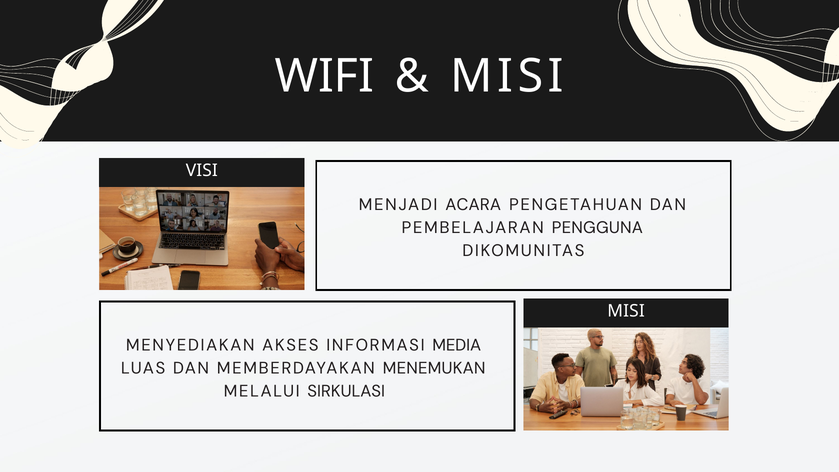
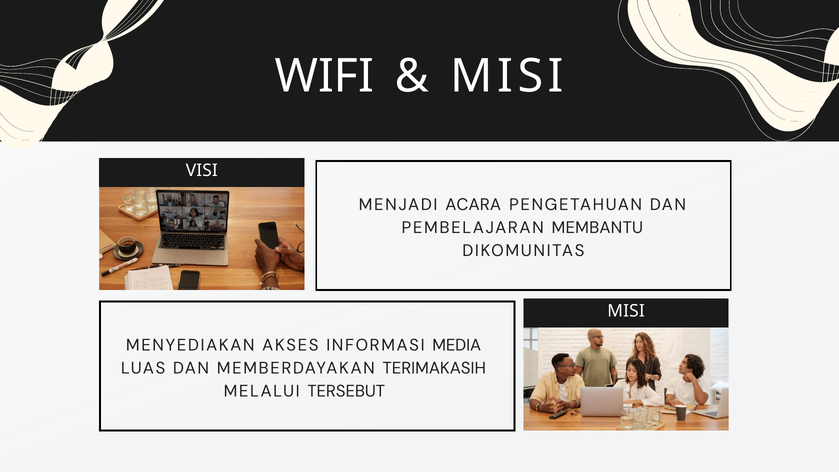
PENGGUNA: PENGGUNA -> MEMBANTU (597, 228)
MENEMUKAN: MENEMUKAN -> TERIMAKASIH (434, 368)
SIRKULASI: SIRKULASI -> TERSEBUT (346, 391)
